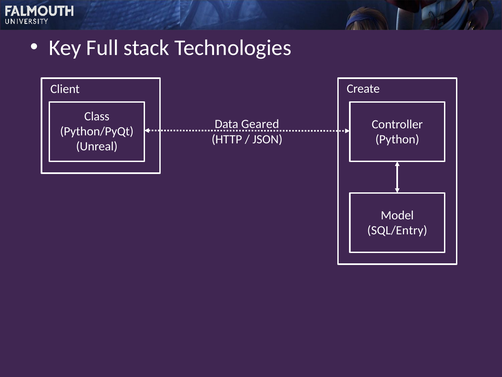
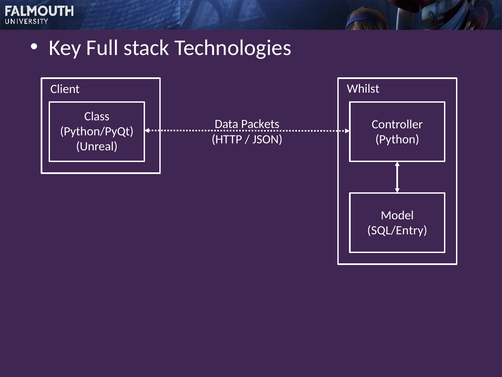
Create: Create -> Whilst (363, 88)
Geared: Geared -> Packets (260, 124)
